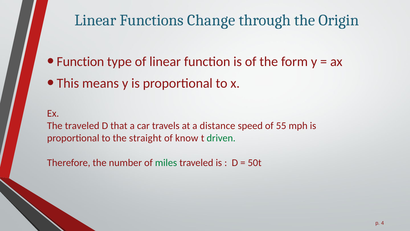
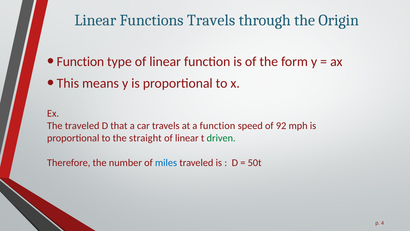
Functions Change: Change -> Travels (211, 20)
a distance: distance -> function (217, 126)
55: 55 -> 92 (281, 126)
know: know -> linear (187, 138)
miles colour: green -> blue (166, 162)
